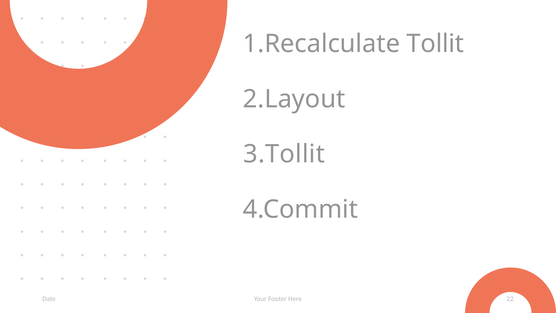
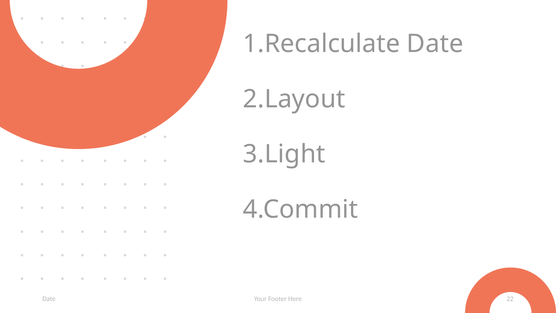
1.Recalculate Tollit: Tollit -> Date (435, 44)
3.Tollit: 3.Tollit -> 3.Light (284, 154)
